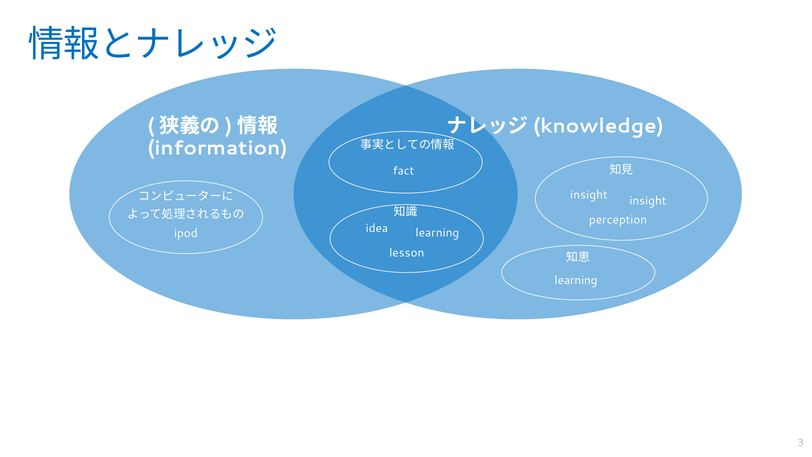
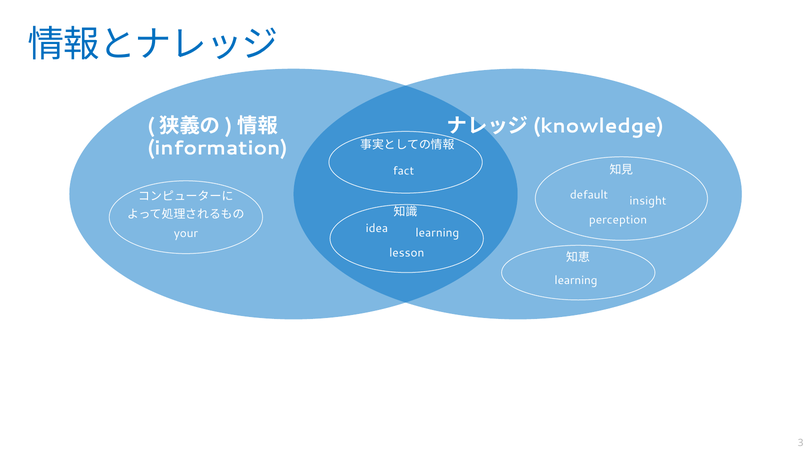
insight: insight -> default (589, 195)
ipod: ipod -> your (186, 233)
